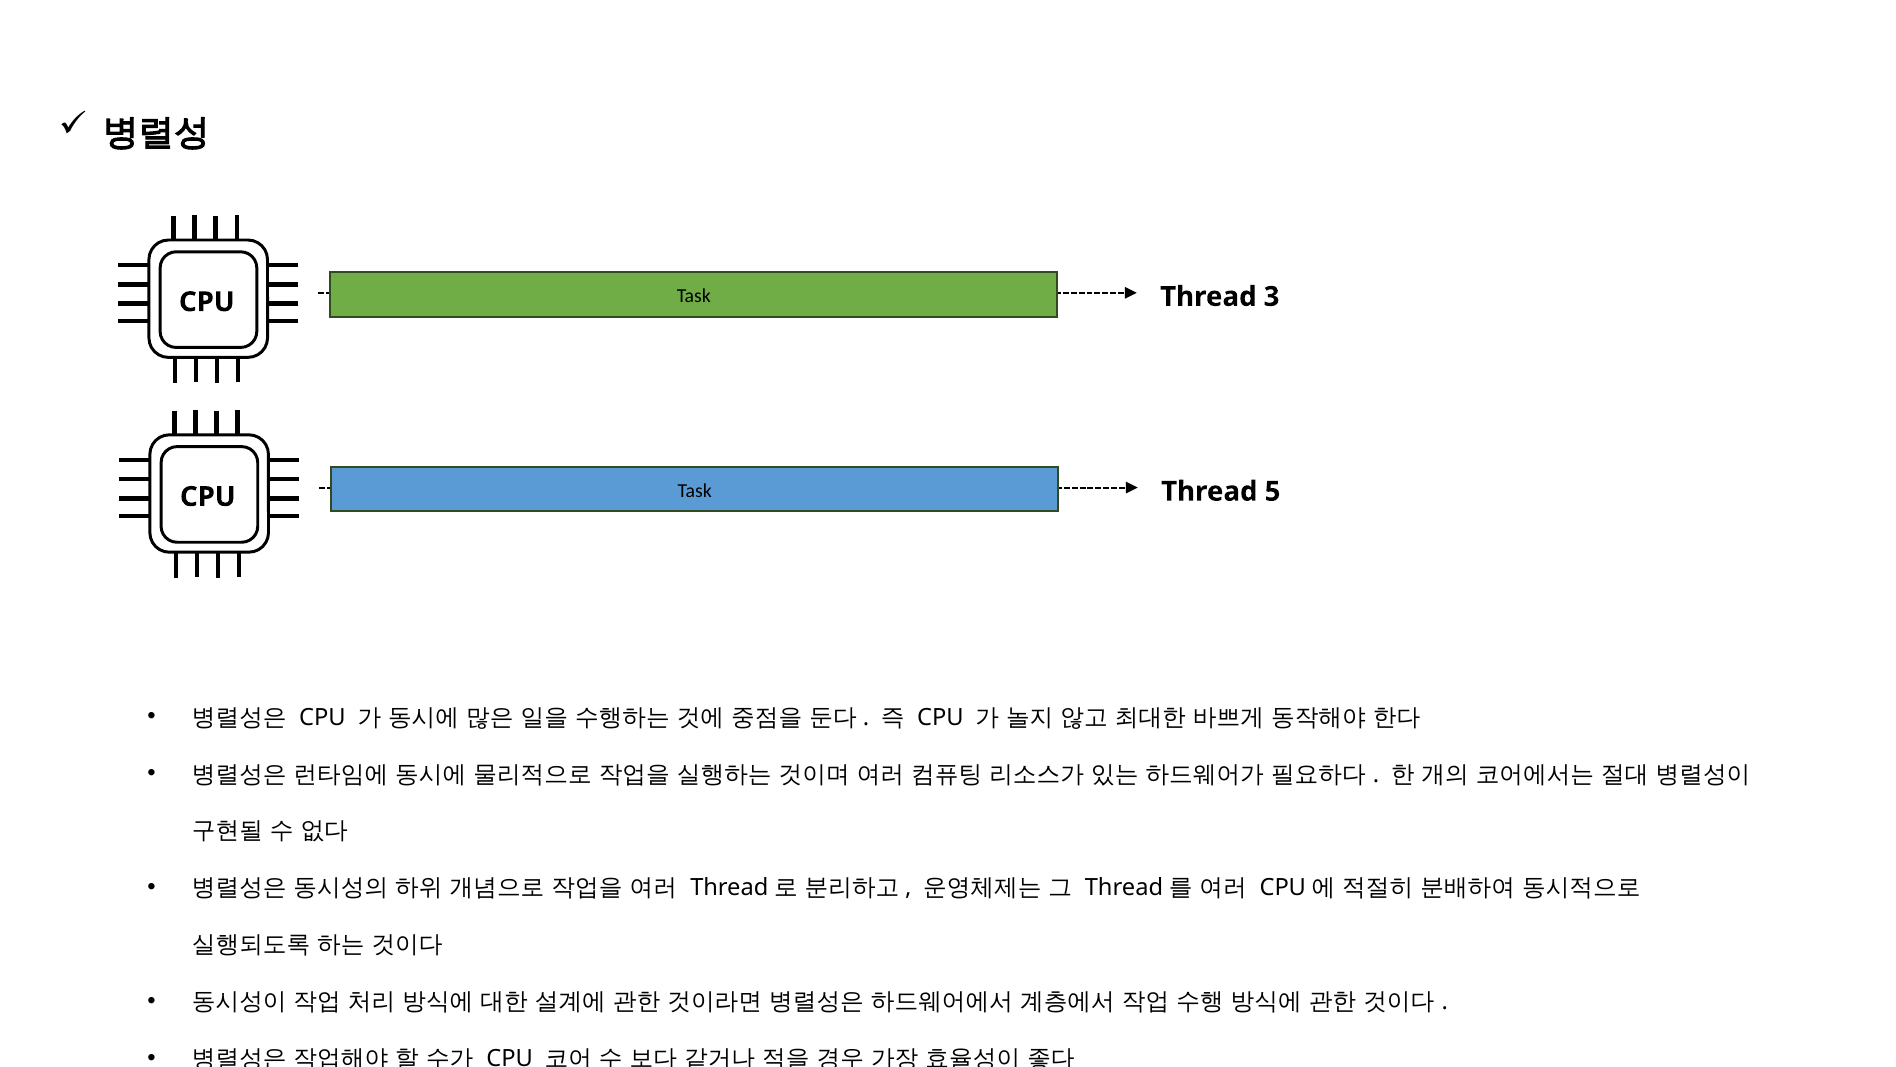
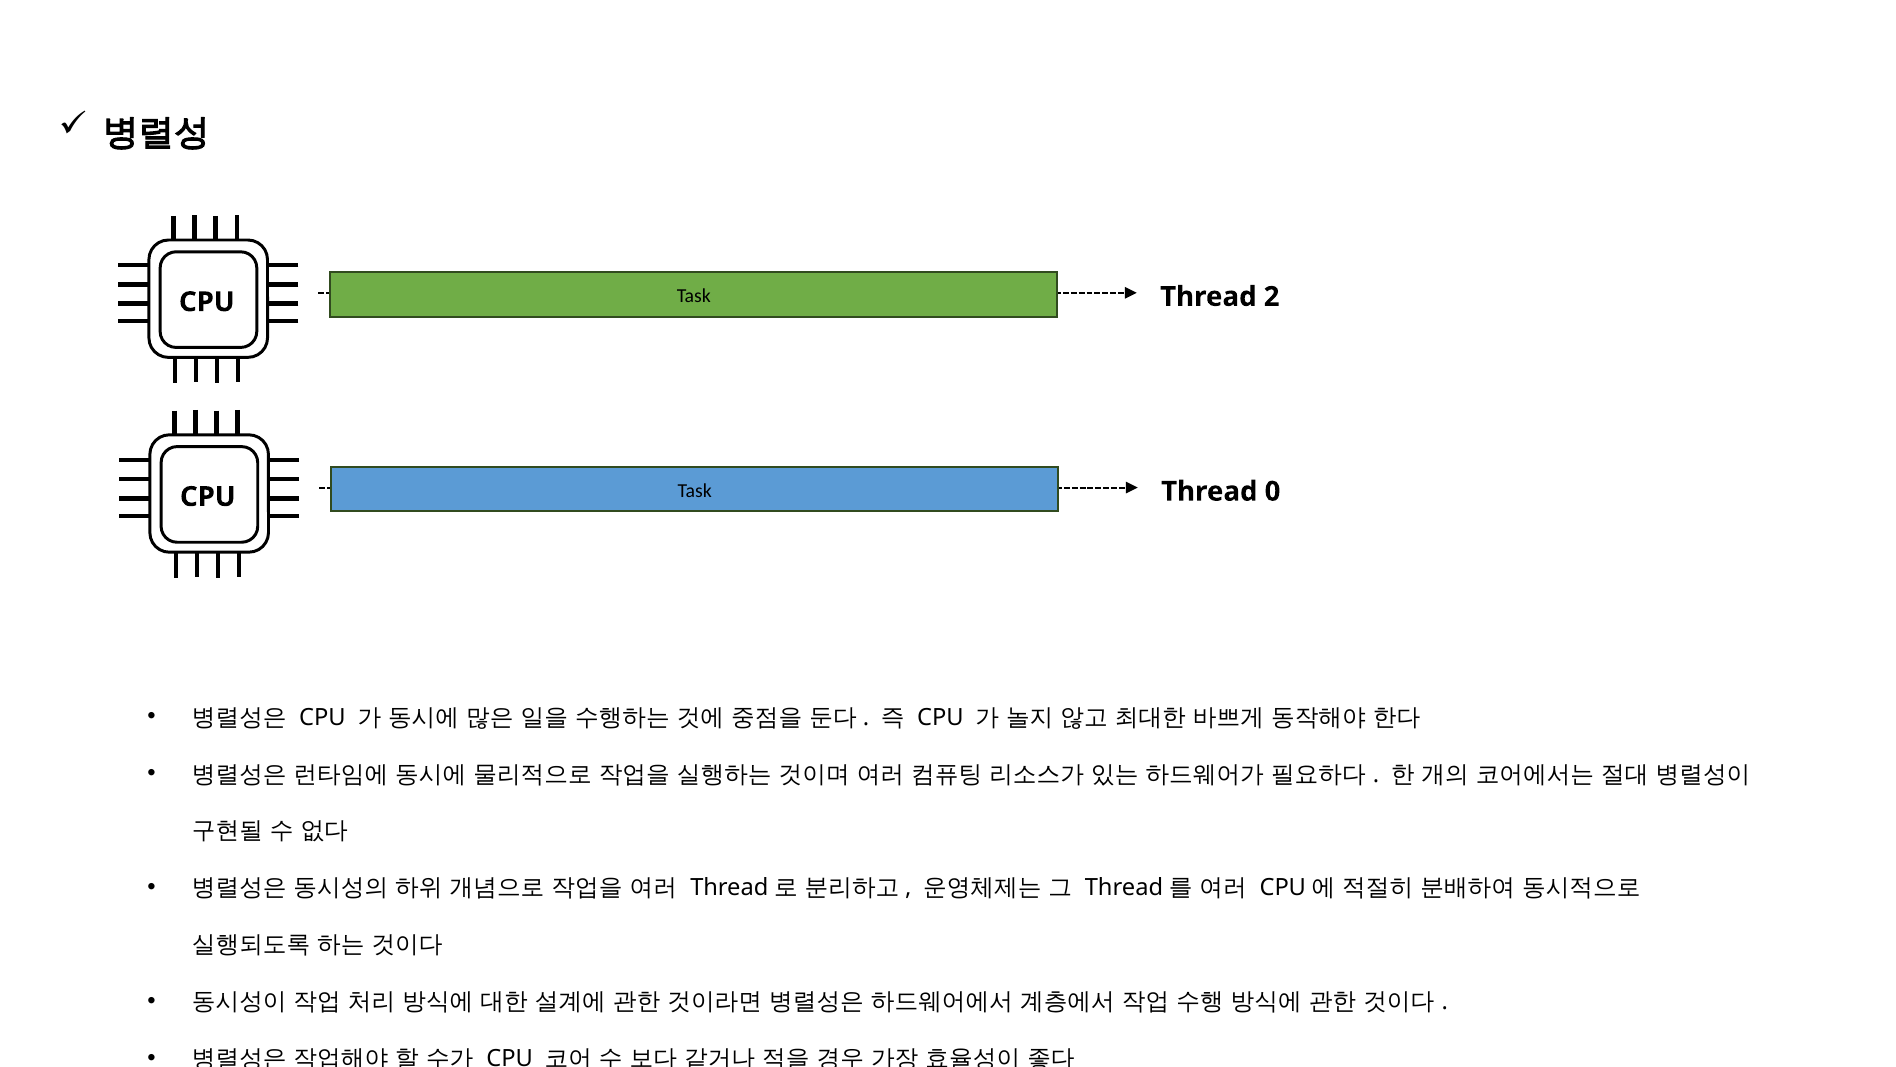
3: 3 -> 2 (1272, 297)
5: 5 -> 0 (1273, 491)
